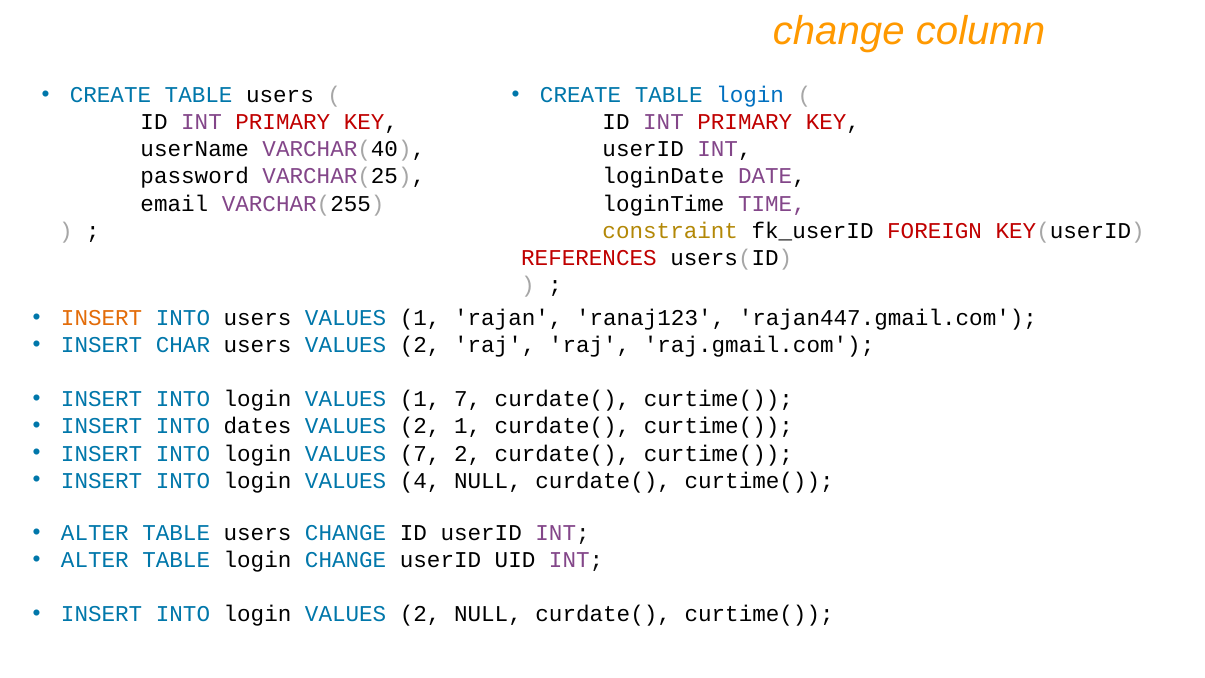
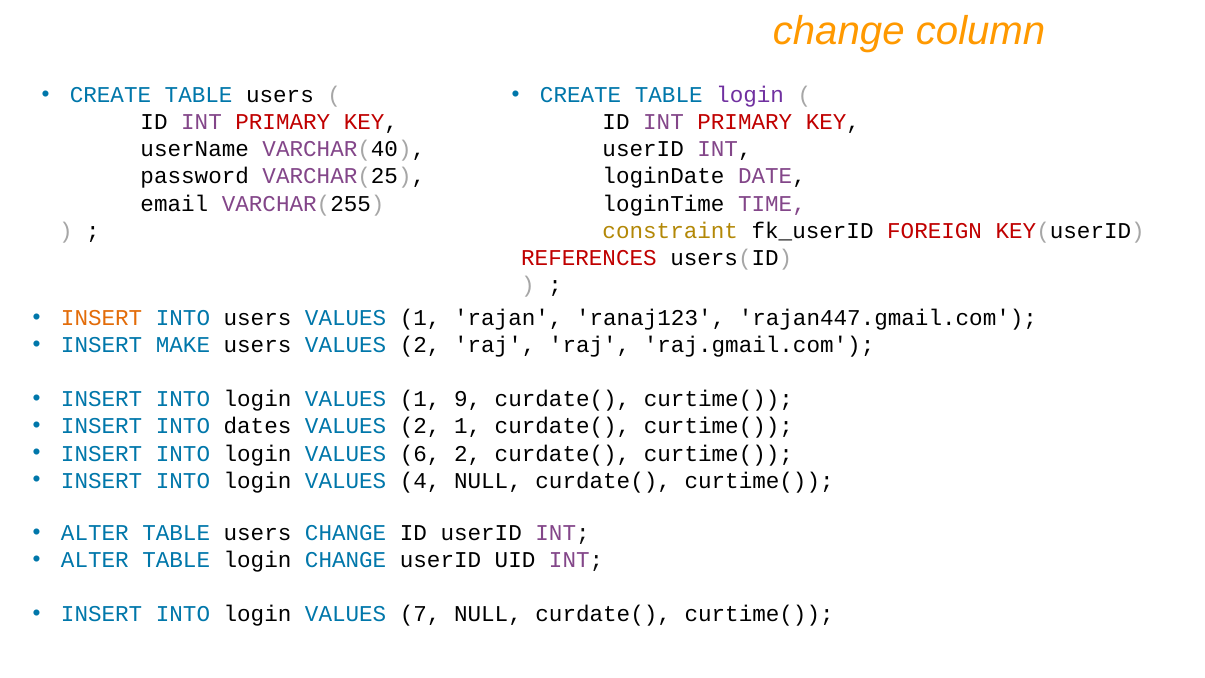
login colour: blue -> purple (750, 95)
CHAR: CHAR -> MAKE (183, 345)
1 7: 7 -> 9 (468, 399)
VALUES 7: 7 -> 6 (420, 453)
login VALUES 2: 2 -> 7 (420, 614)
